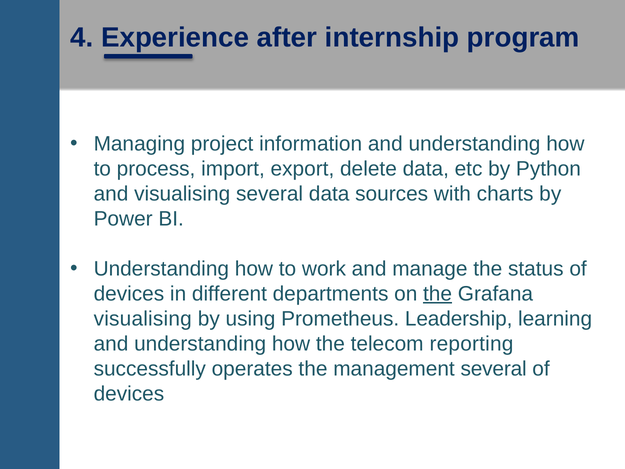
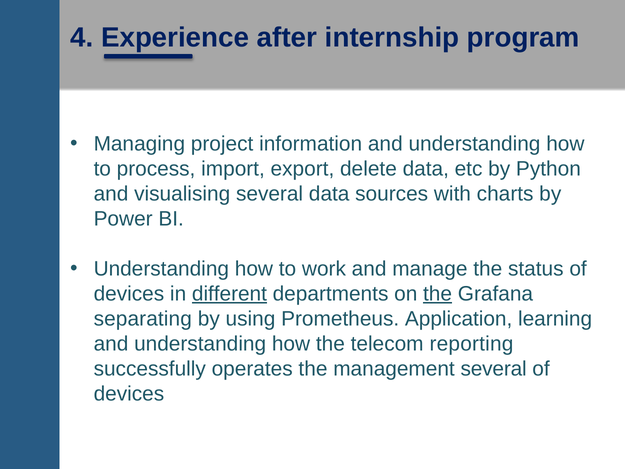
different underline: none -> present (229, 294)
visualising: visualising -> separating (143, 319)
Leadership: Leadership -> Application (459, 319)
